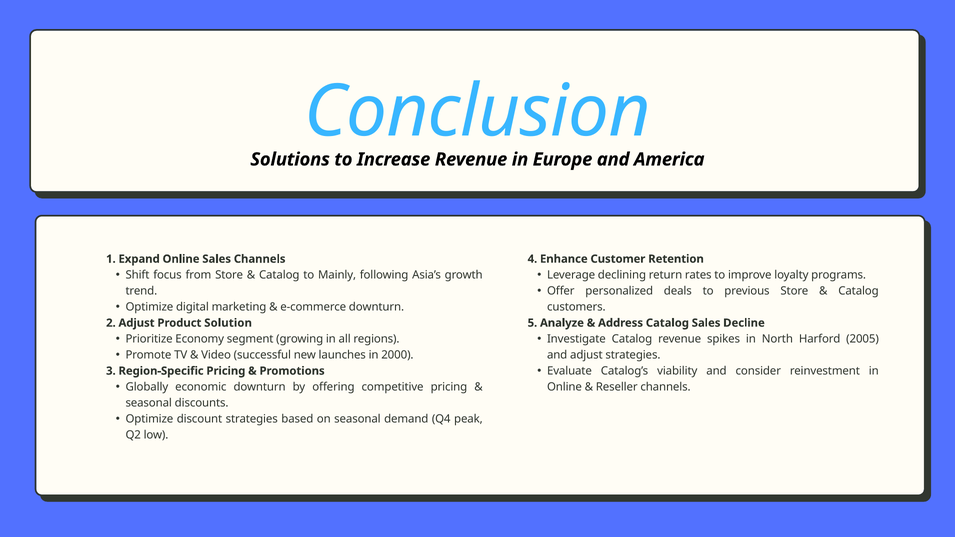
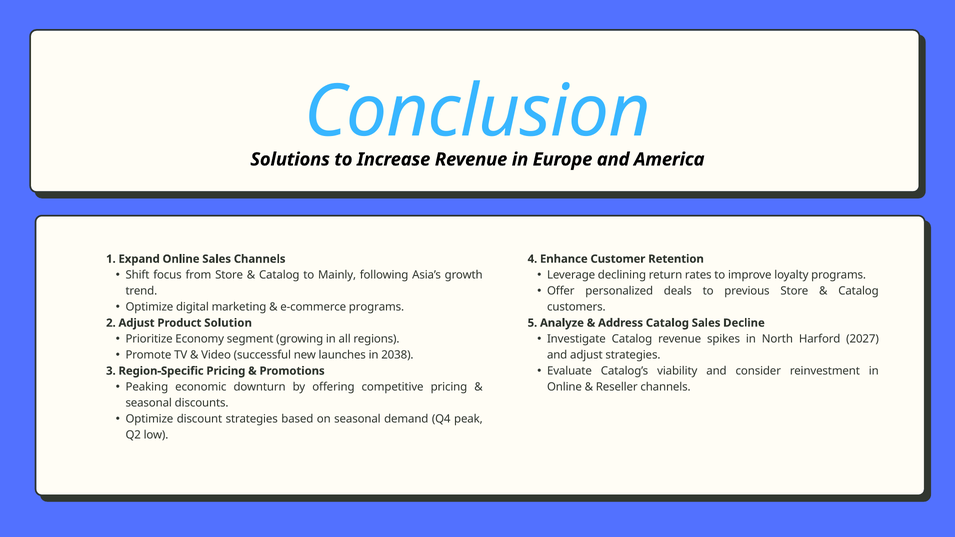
e-commerce downturn: downturn -> programs (376, 307)
2005: 2005 -> 2027 (863, 339)
2000: 2000 -> 2038 (397, 355)
Globally: Globally -> Peaking (147, 387)
